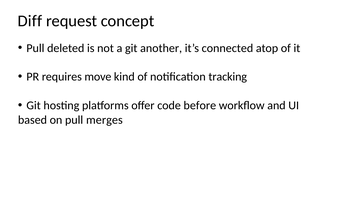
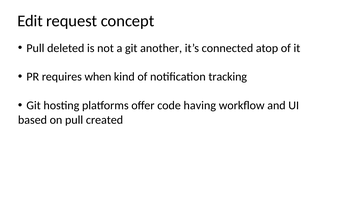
Diff: Diff -> Edit (30, 21)
move: move -> when (98, 77)
before: before -> having (200, 106)
merges: merges -> created (104, 120)
